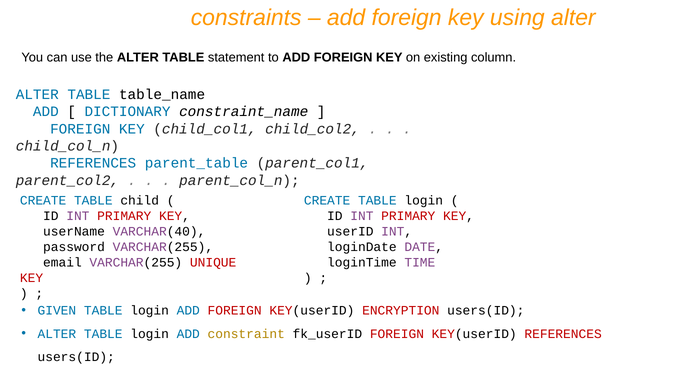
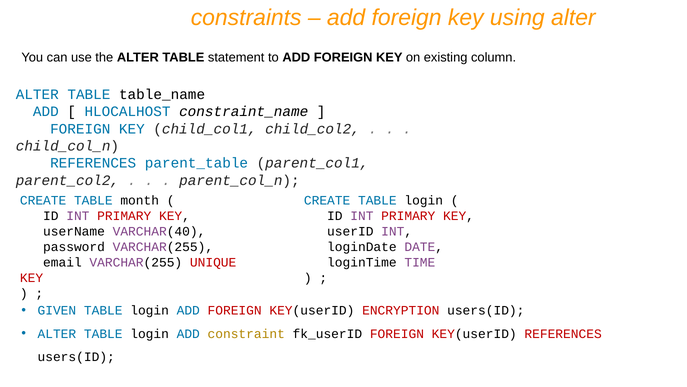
DICTIONARY: DICTIONARY -> HLOCALHOST (128, 111)
child: child -> month (140, 200)
